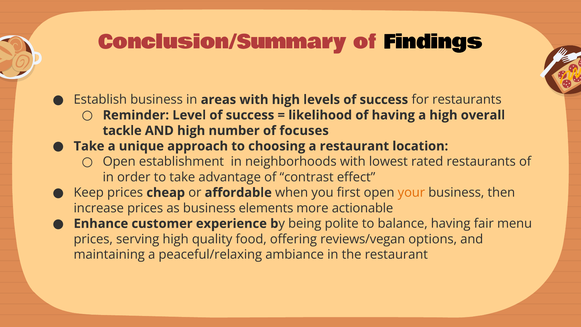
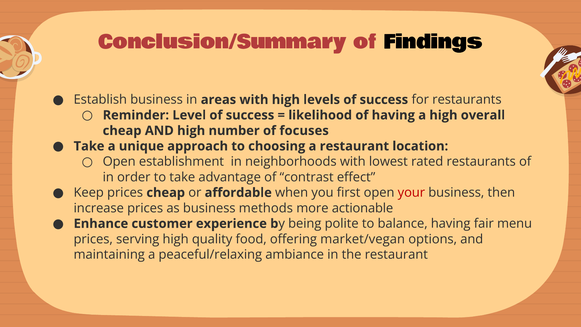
tackle: tackle -> cheap (122, 131)
your colour: orange -> red (411, 193)
elements: elements -> methods (266, 208)
reviews/vegan: reviews/vegan -> market/vegan (363, 239)
